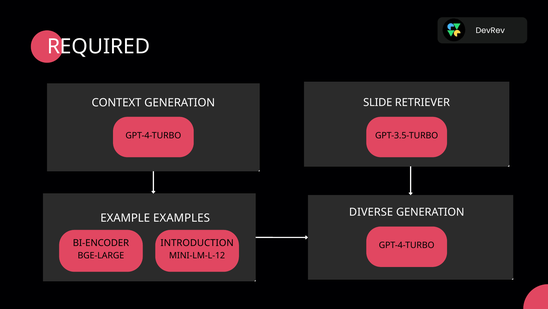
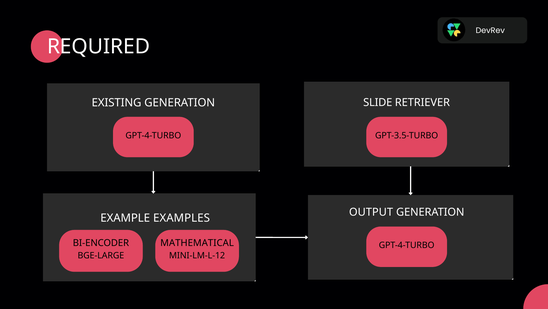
CONTEXT: CONTEXT -> EXISTING (117, 103)
DIVERSE: DIVERSE -> OUTPUT (371, 212)
INTRODUCTION: INTRODUCTION -> MATHEMATICAL (197, 242)
